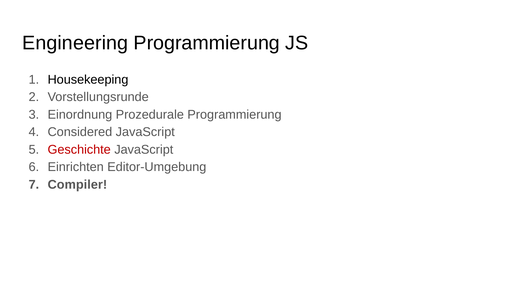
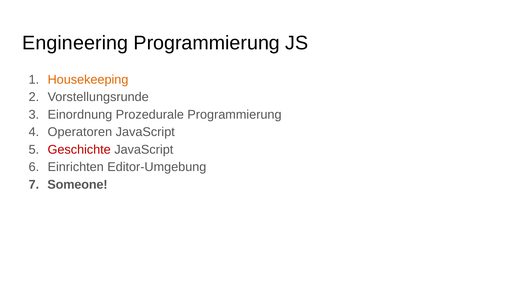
Housekeeping colour: black -> orange (88, 80)
Considered: Considered -> Operatoren (80, 132)
Compiler: Compiler -> Someone (78, 184)
